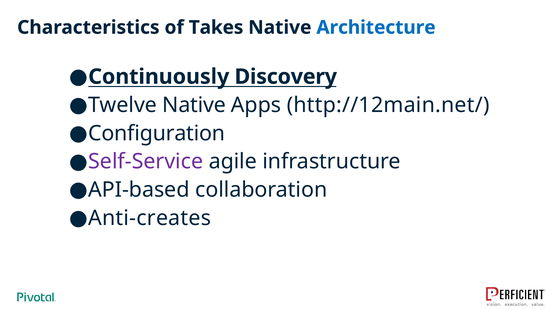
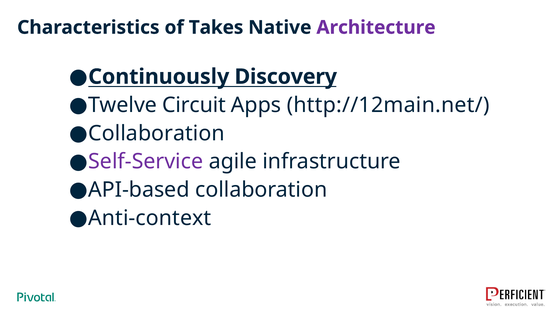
Architecture colour: blue -> purple (376, 27)
Twelve Native: Native -> Circuit (194, 105)
Configuration: Configuration -> Collaboration (157, 133)
Anti-creates: Anti-creates -> Anti-context (150, 218)
